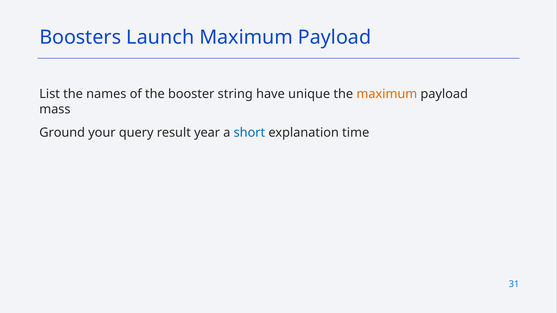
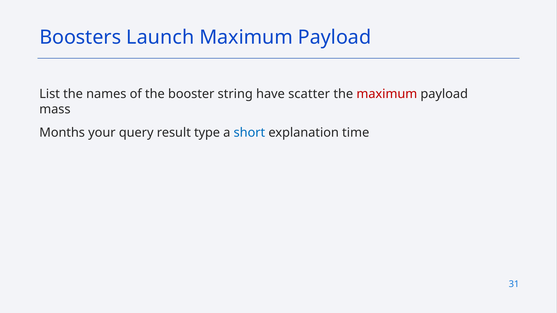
unique: unique -> scatter (309, 94)
maximum colour: orange -> red (387, 94)
Ground: Ground -> Months (62, 133)
year: year -> type (207, 133)
